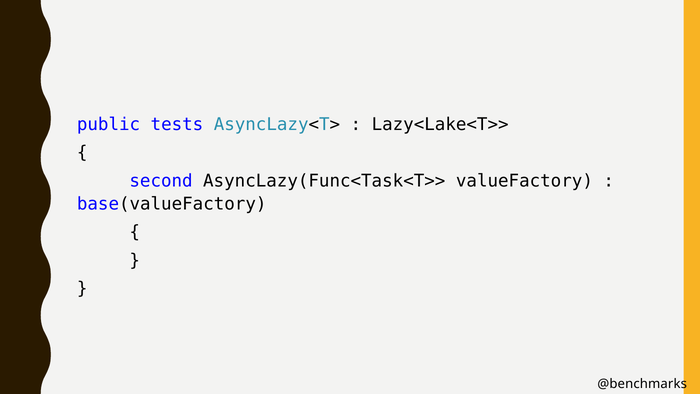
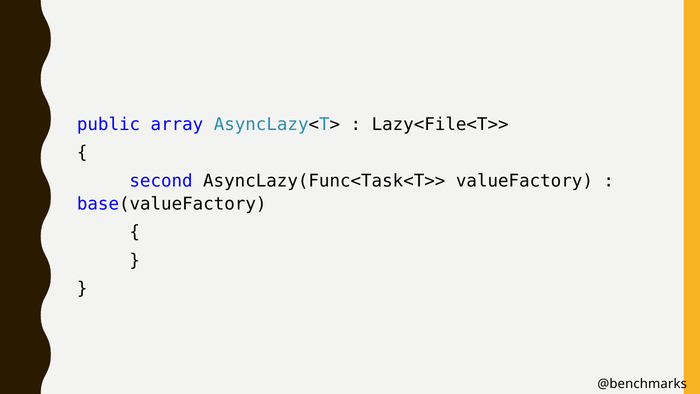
tests: tests -> array (177, 124)
Lazy<Lake<T>>: Lazy<Lake<T>> -> Lazy<File<T>> (440, 124)
